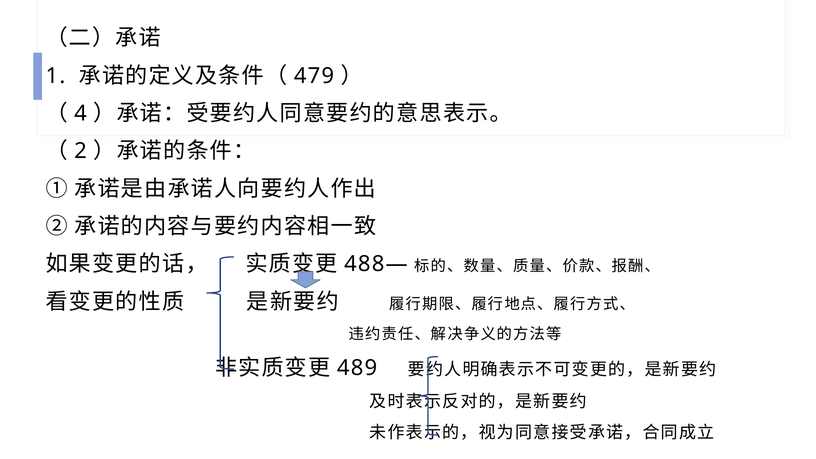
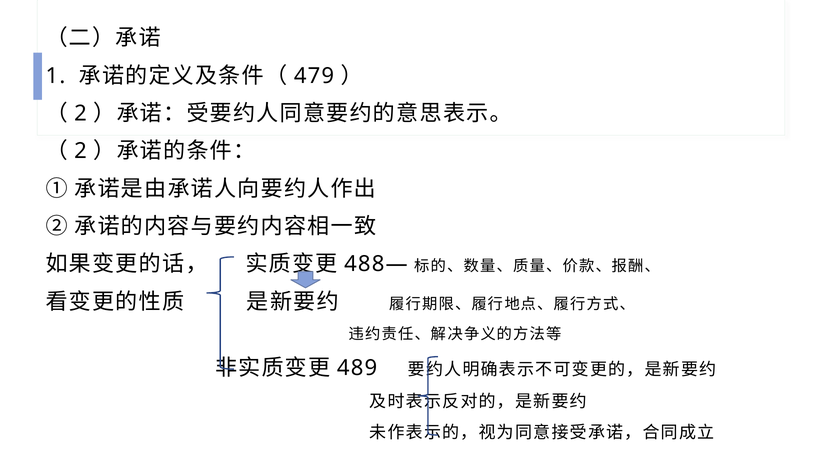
4: 4 -> 2 (81, 114)
